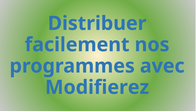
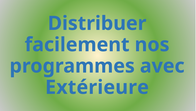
Modifierez: Modifierez -> Extérieure (97, 87)
